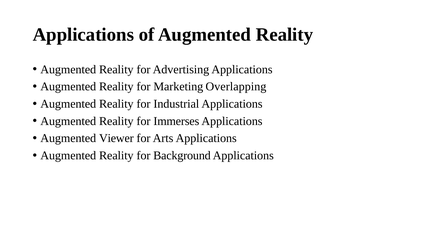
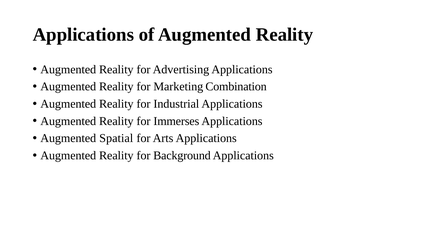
Overlapping: Overlapping -> Combination (236, 87)
Viewer: Viewer -> Spatial (116, 138)
